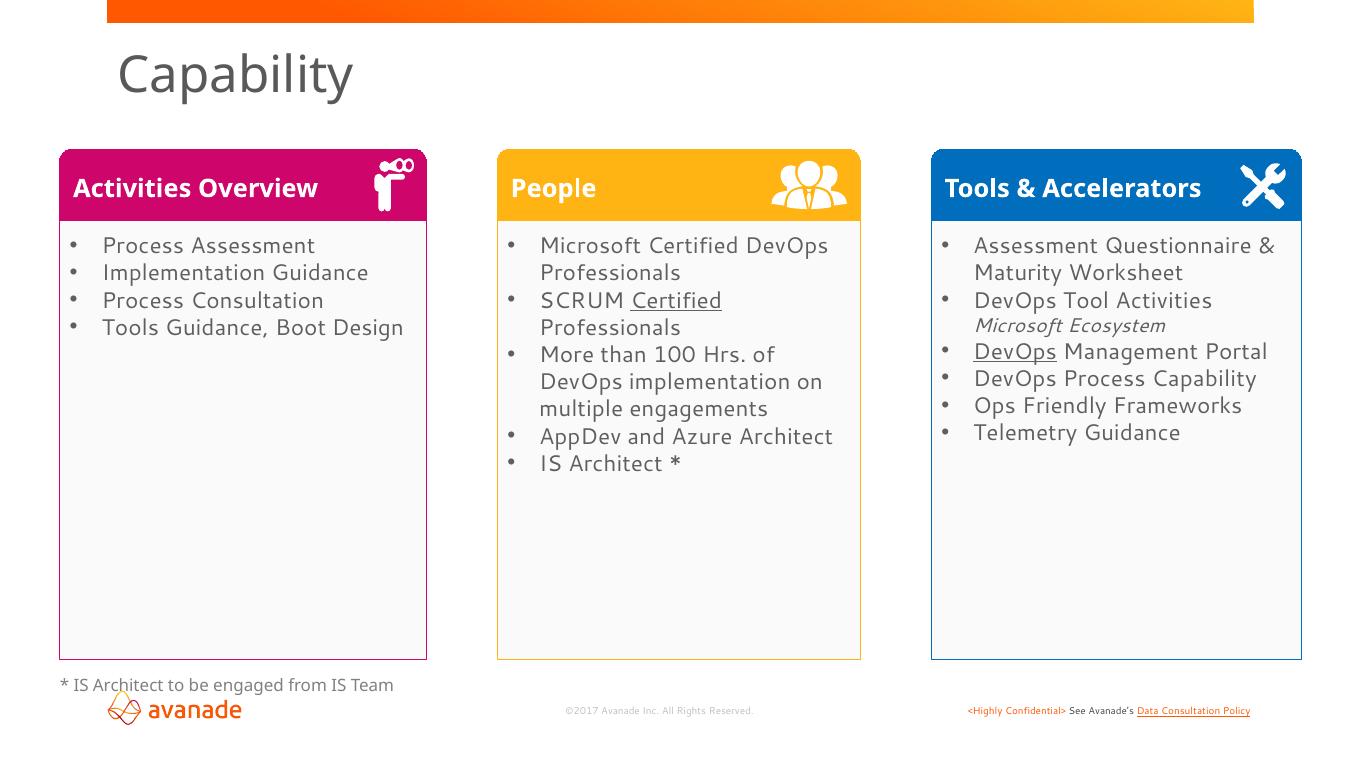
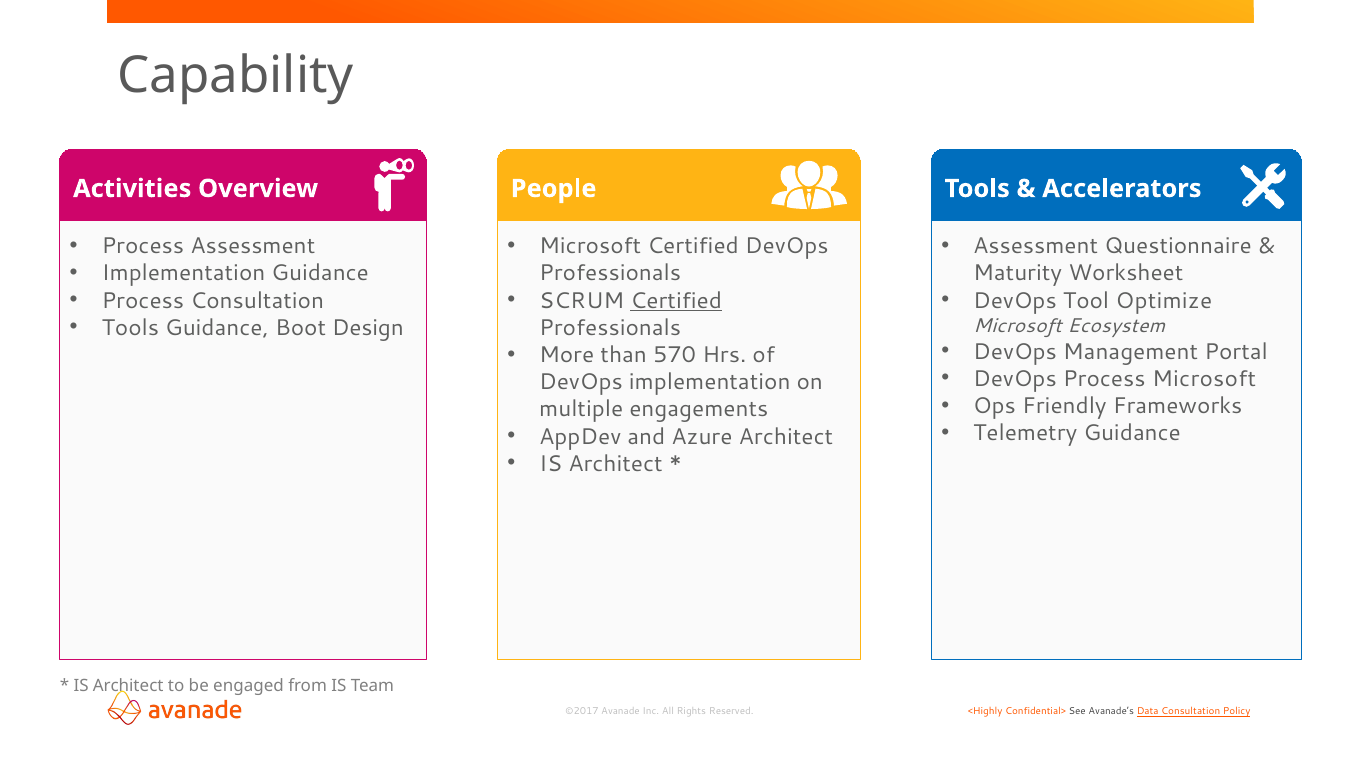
Tool Activities: Activities -> Optimize (1164, 301)
DevOps underline: present -> none (1015, 352)
100: 100 -> 570 (675, 355)
Process Capability: Capability -> Microsoft (1204, 379)
